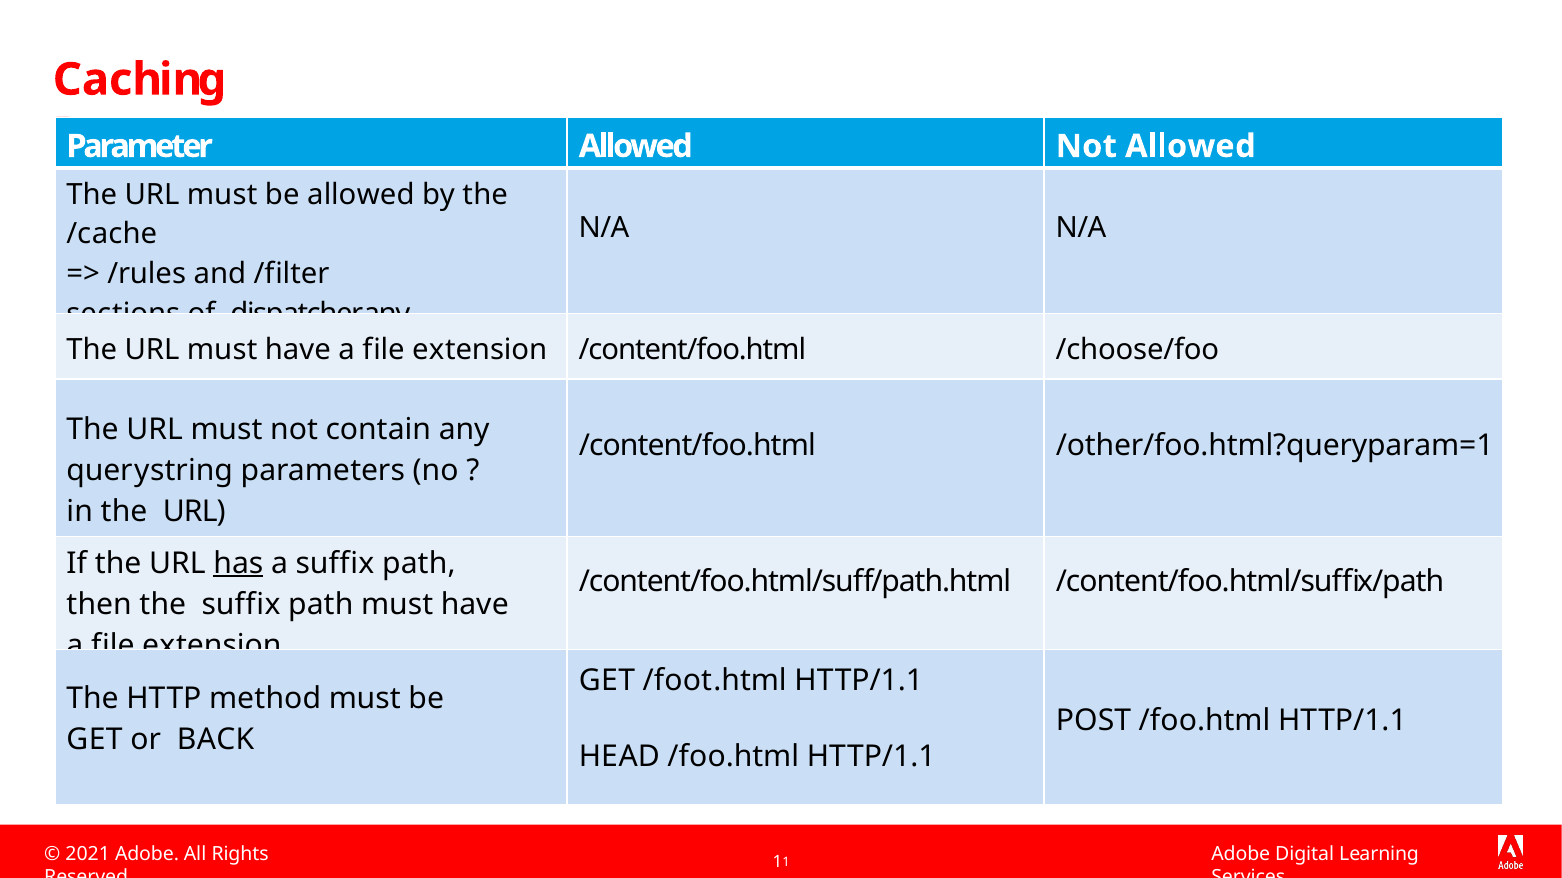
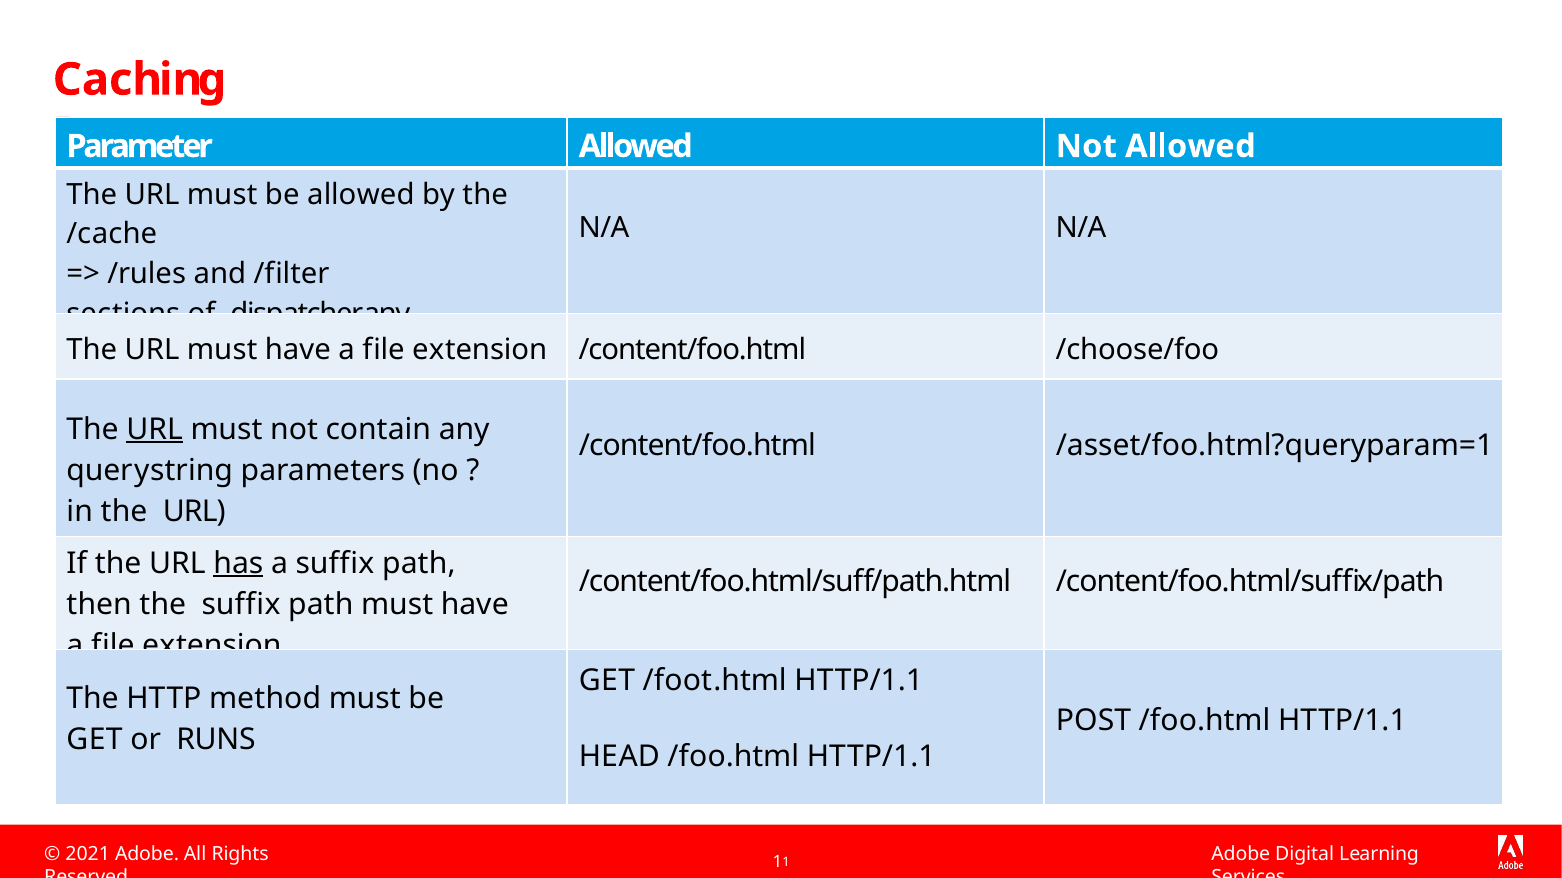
URL underline: none -> present (155, 429)
/other/foo.html?queryparam=1: /other/foo.html?queryparam=1 -> /asset/foo.html?queryparam=1 (1275, 446)
BACK: BACK -> RUNS (216, 740)
